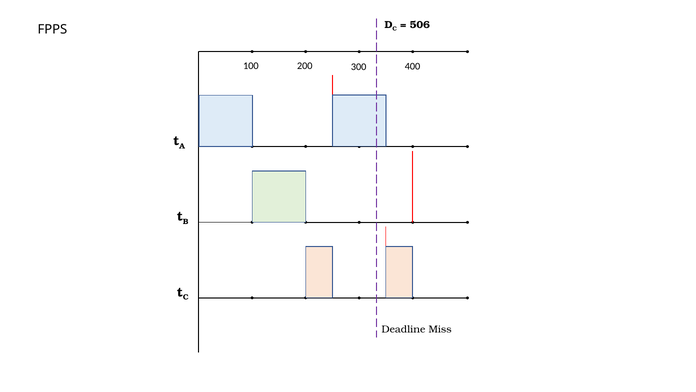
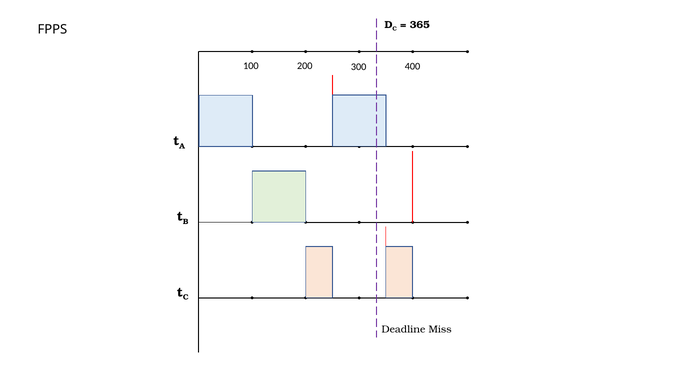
506: 506 -> 365 (420, 25)
